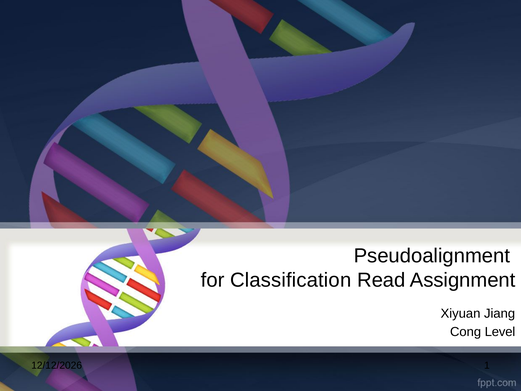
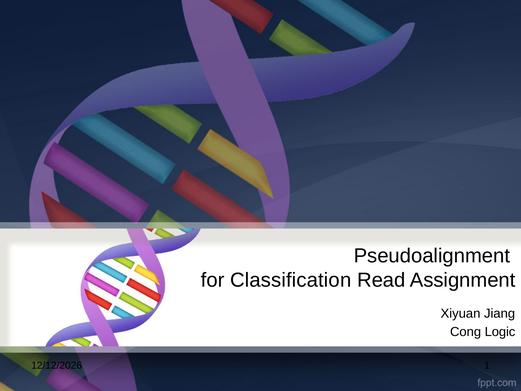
Level: Level -> Logic (500, 332)
